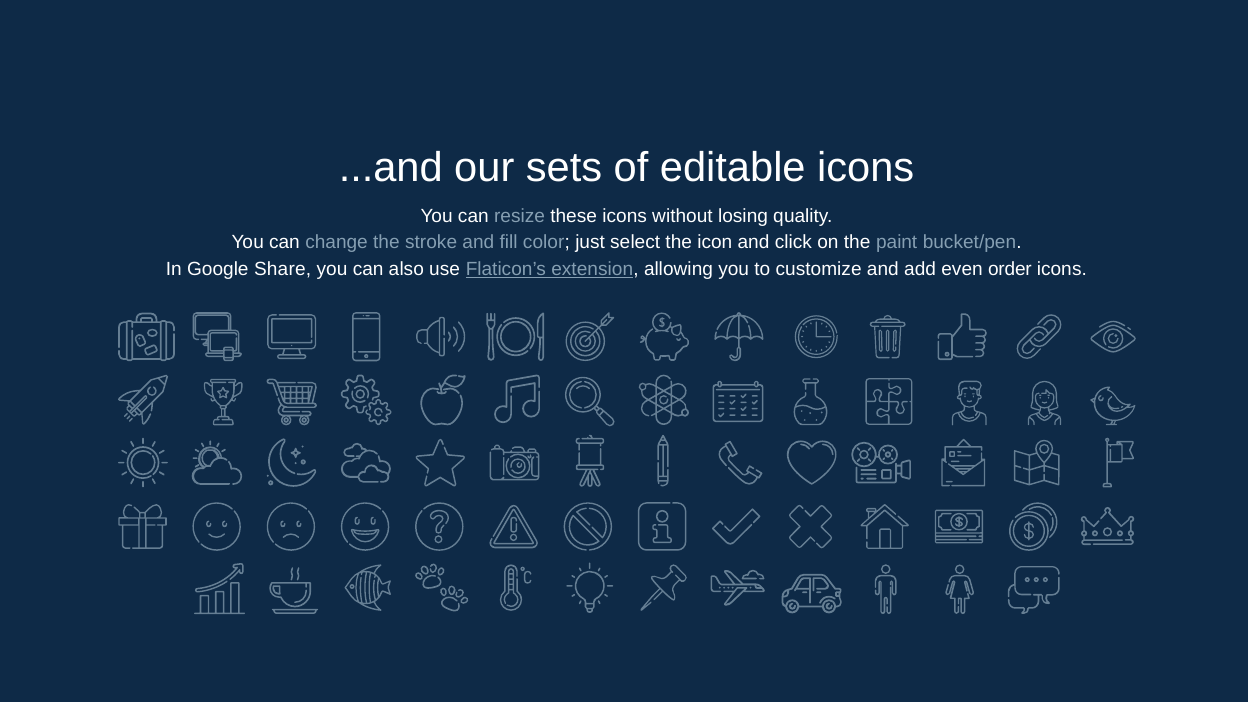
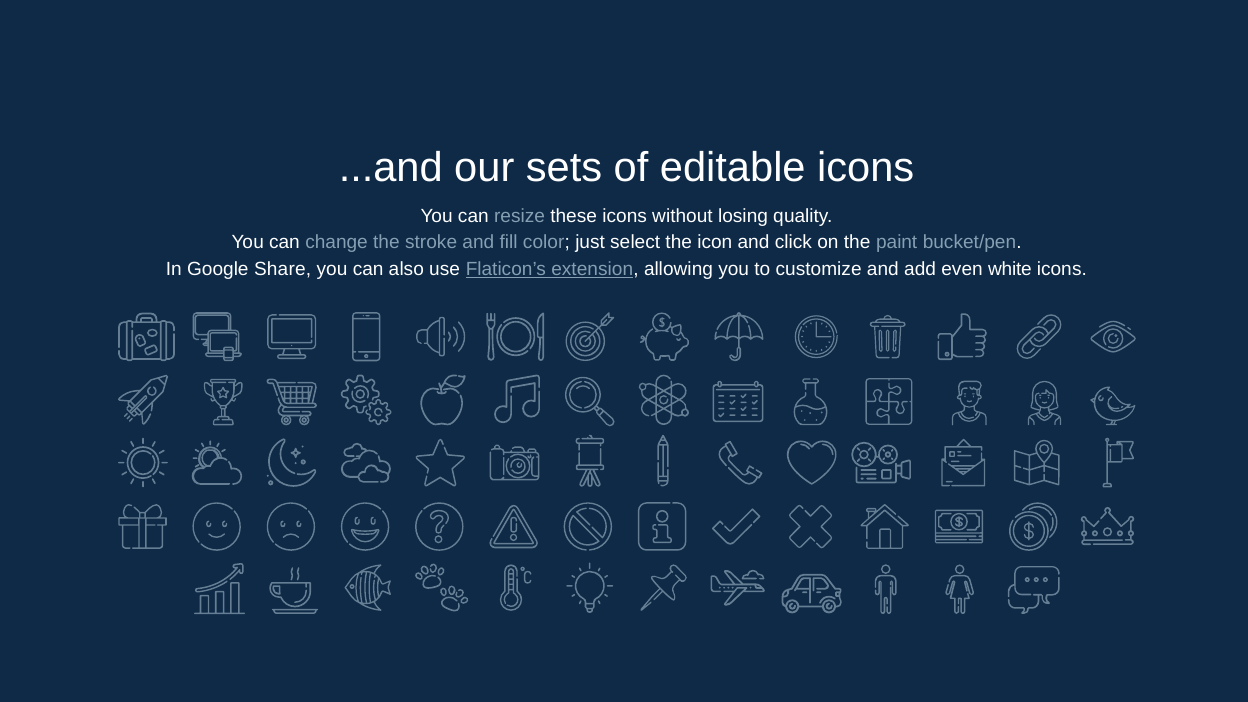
order: order -> white (1010, 269)
